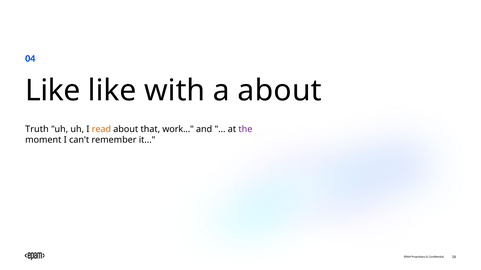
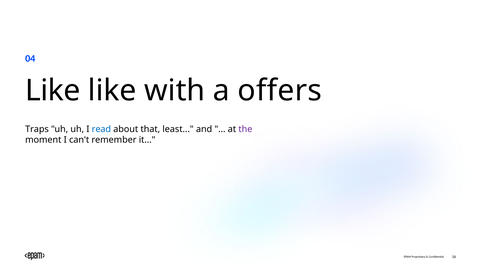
a about: about -> offers (280, 91)
Truth: Truth -> Traps (37, 129)
read colour: orange -> blue (101, 129)
work: work -> least (178, 129)
